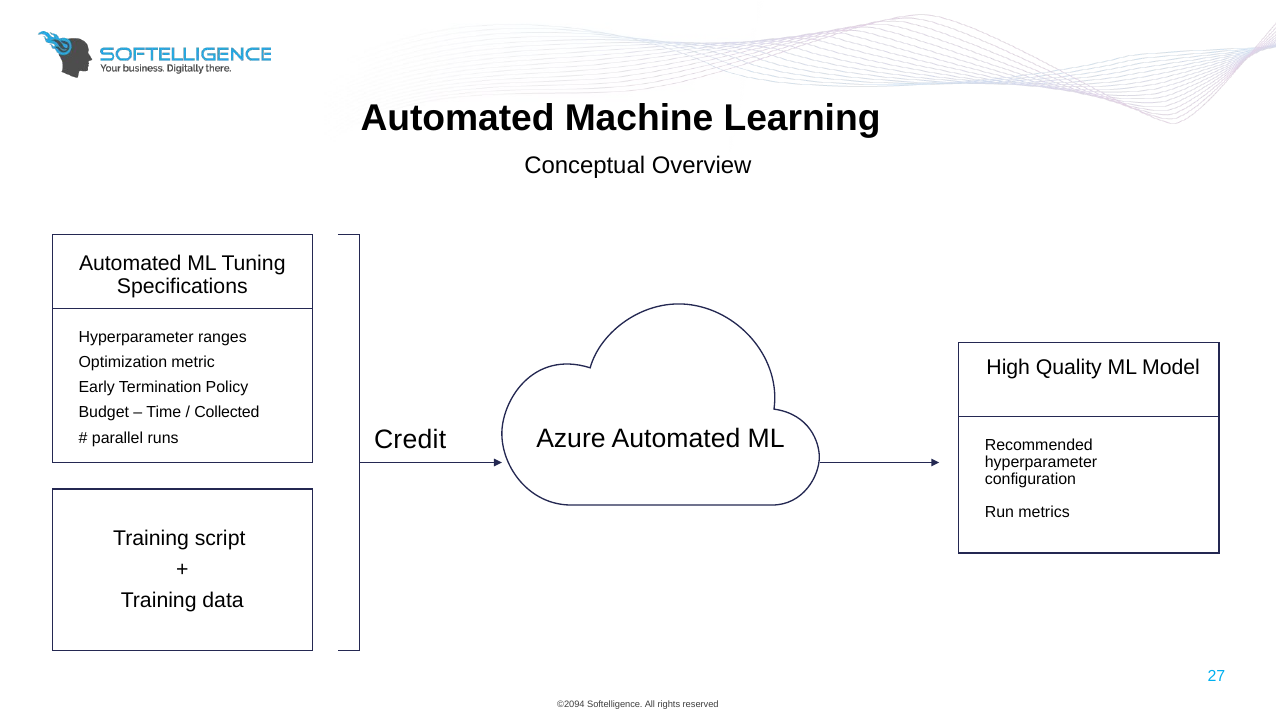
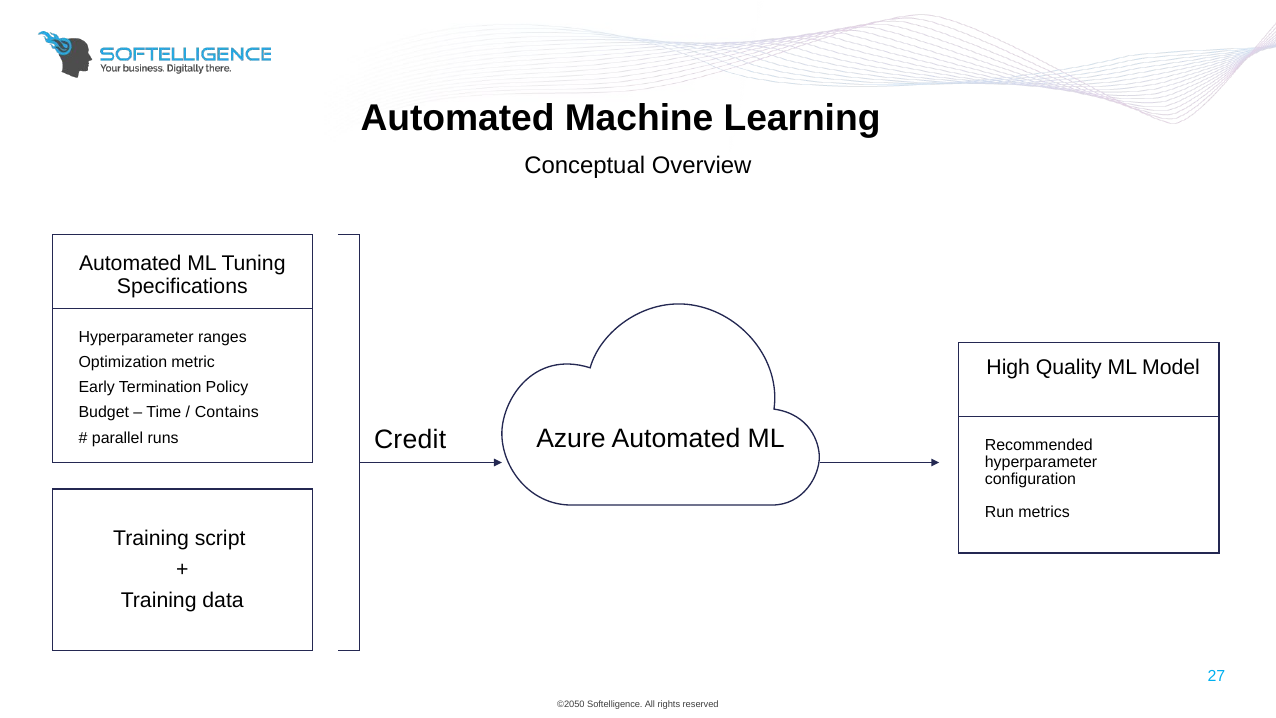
Collected: Collected -> Contains (227, 413)
©2094: ©2094 -> ©2050 (571, 705)
